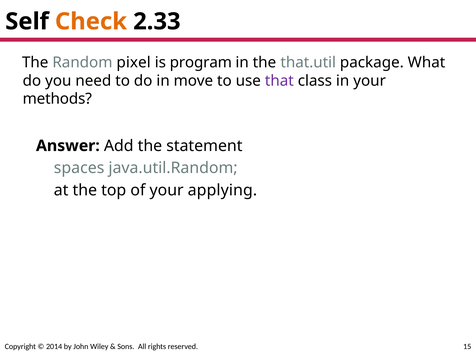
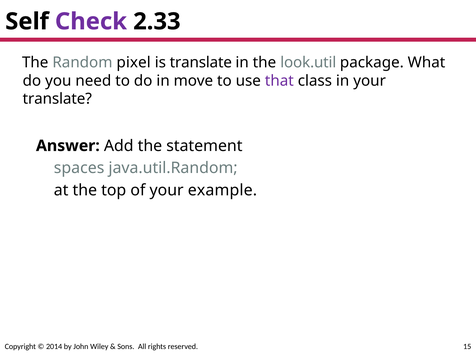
Check colour: orange -> purple (91, 21)
is program: program -> translate (201, 62)
that.util: that.util -> look.util (308, 62)
methods: methods -> translate (57, 99)
applying: applying -> example (222, 190)
